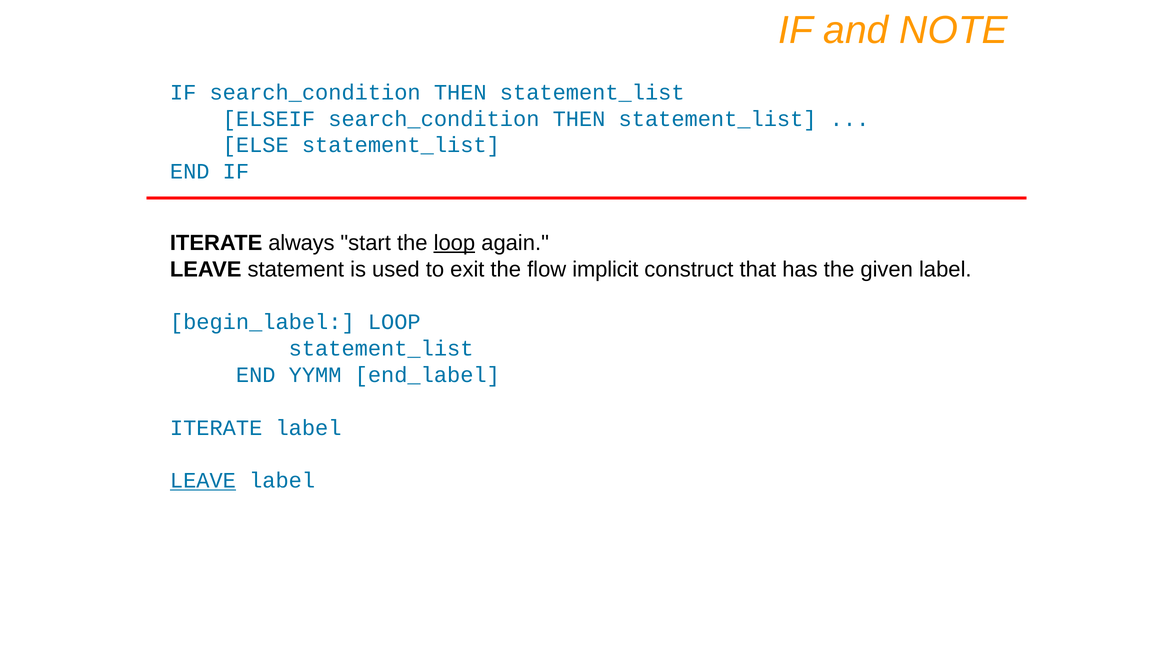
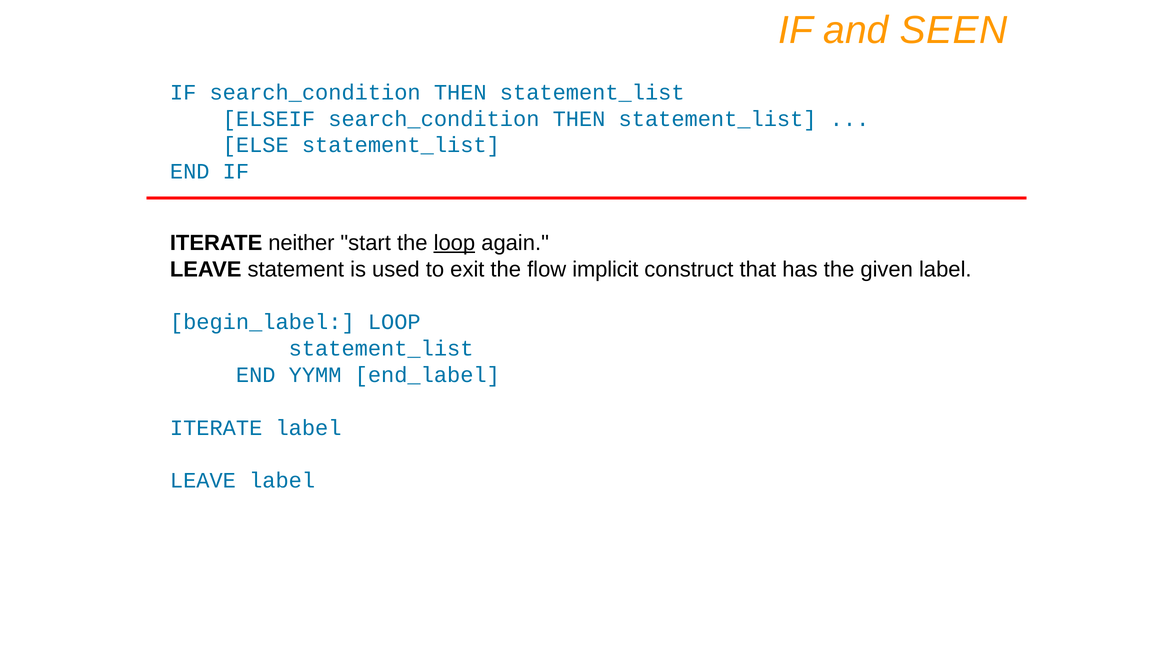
NOTE: NOTE -> SEEN (954, 31)
always: always -> neither (301, 243)
LEAVE underline: present -> none (203, 480)
